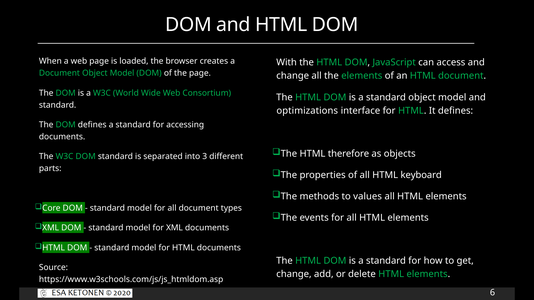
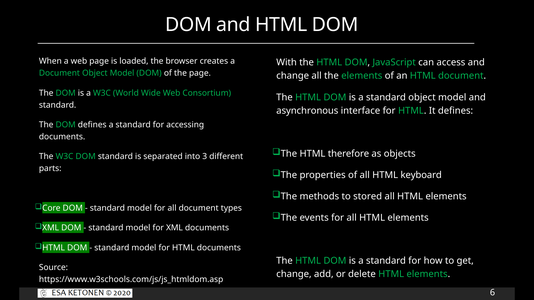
optimizations: optimizations -> asynchronous (307, 111)
values: values -> stored (368, 197)
